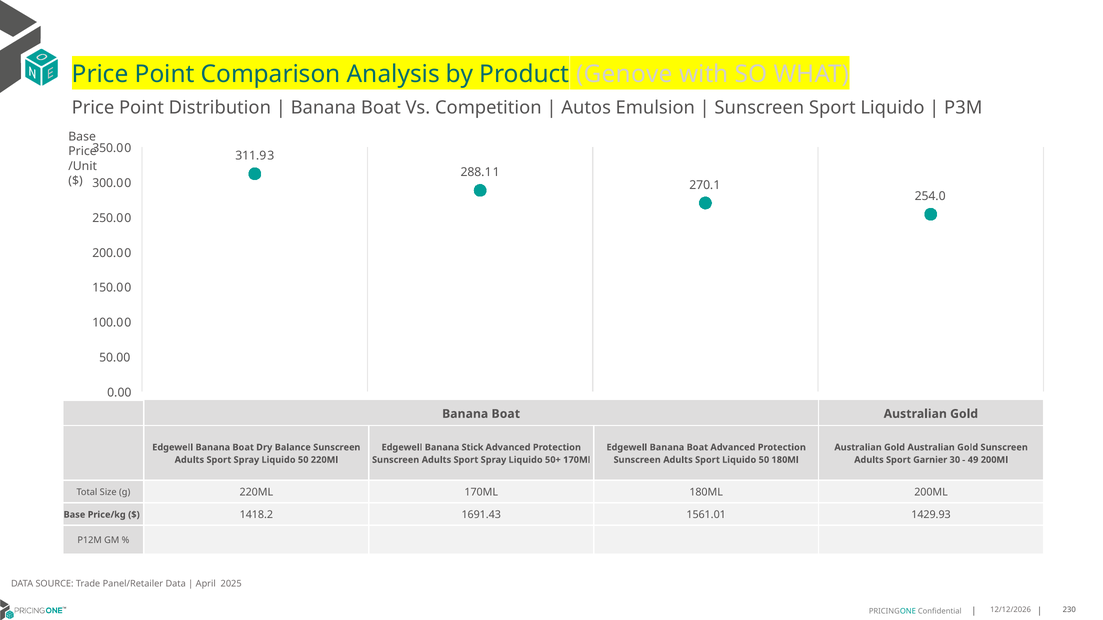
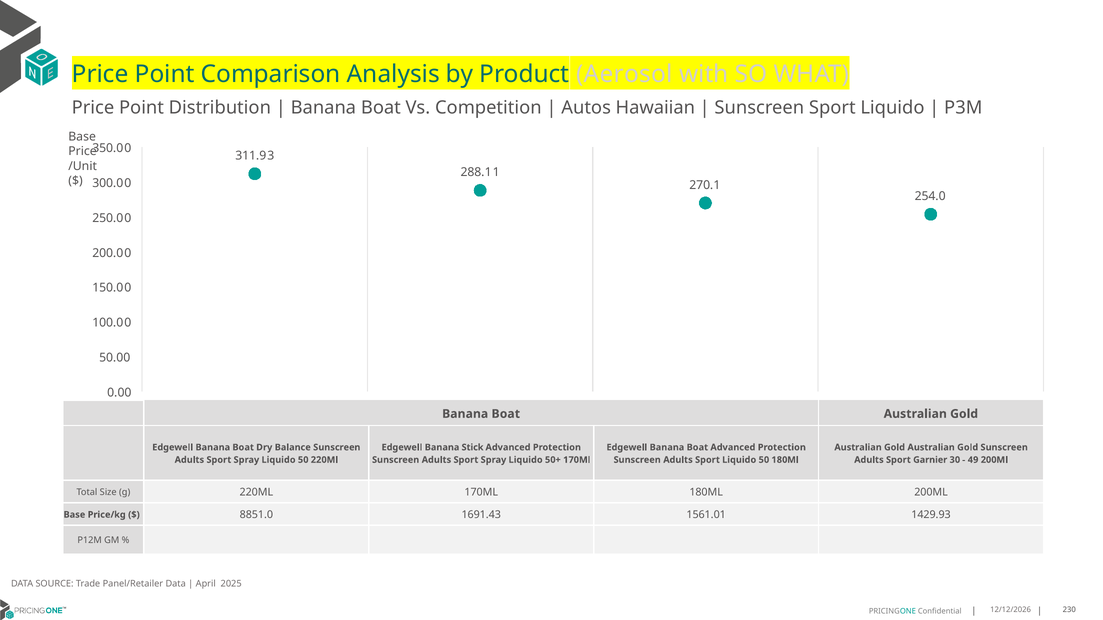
Genove: Genove -> Aerosol (624, 74)
Emulsion: Emulsion -> Hawaiian (655, 108)
1418.2: 1418.2 -> 8851.0 (256, 515)
